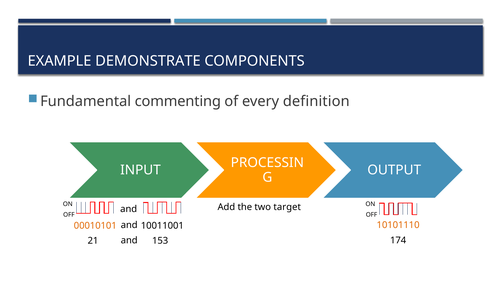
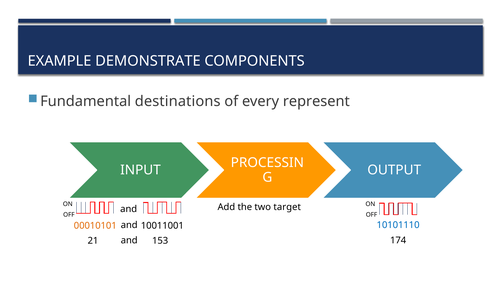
commenting: commenting -> destinations (178, 101)
definition: definition -> represent (316, 101)
10101110 colour: orange -> blue (398, 225)
